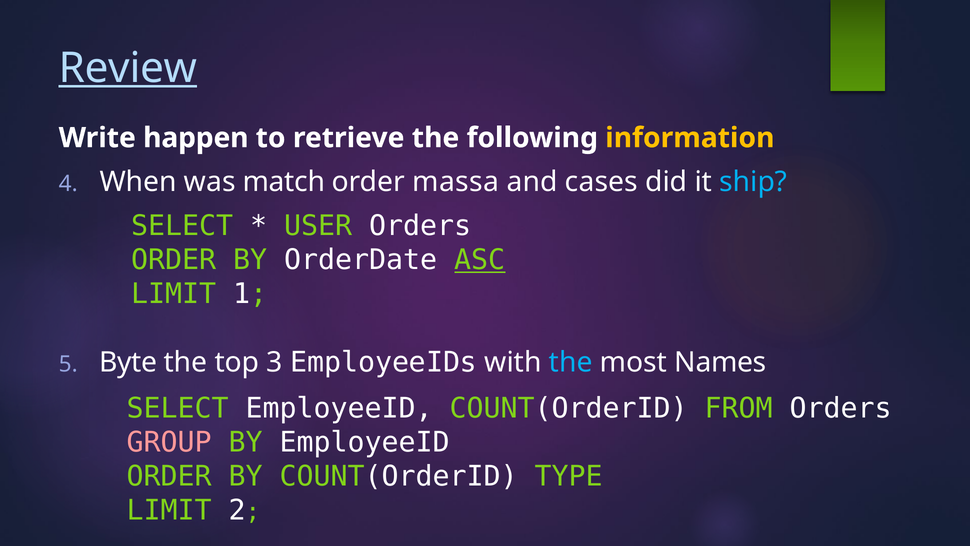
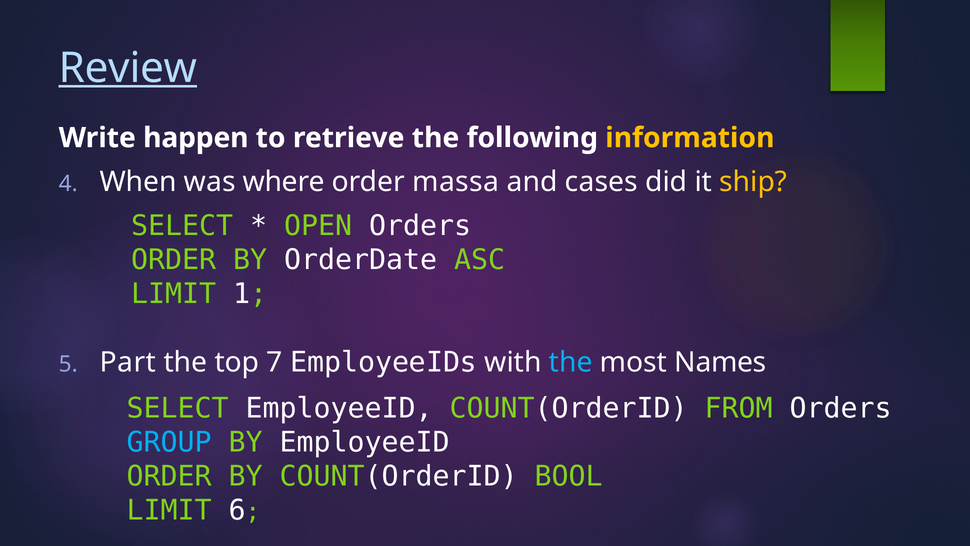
match: match -> where (284, 182)
ship colour: light blue -> yellow (753, 182)
USER: USER -> OPEN (318, 226)
ASC underline: present -> none (480, 260)
Byte: Byte -> Part (128, 362)
3: 3 -> 7 (275, 362)
GROUP colour: pink -> light blue (169, 442)
TYPE: TYPE -> BOOL (569, 476)
2: 2 -> 6 (237, 510)
